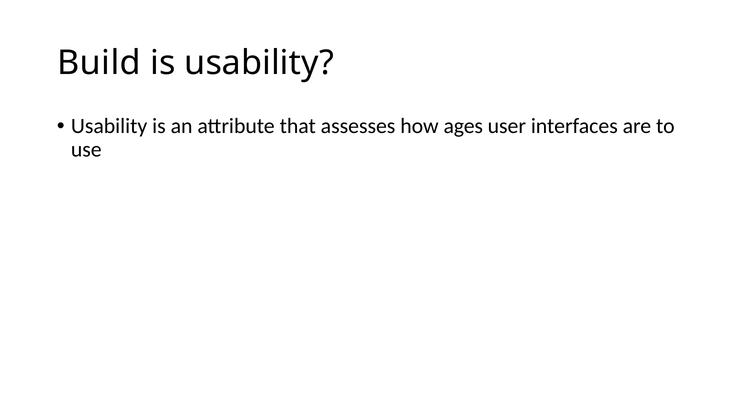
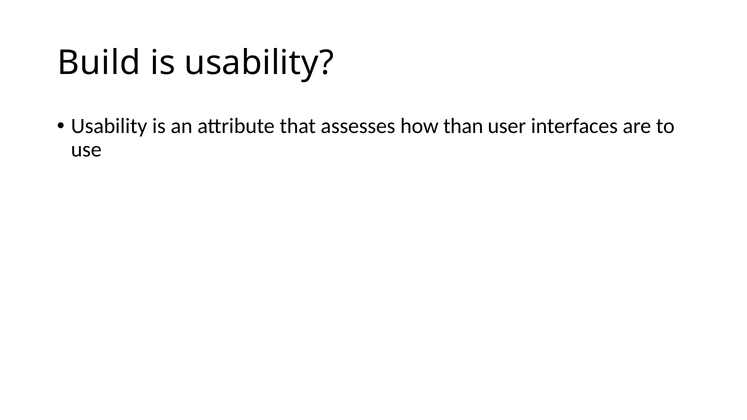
ages: ages -> than (463, 126)
